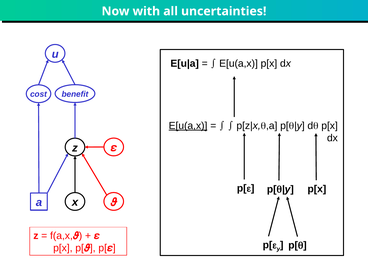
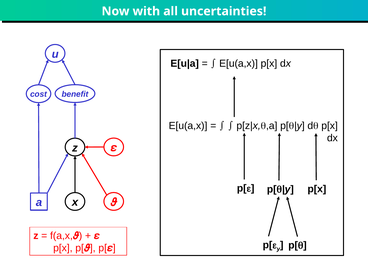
E[u(a,x underline: present -> none (188, 126)
